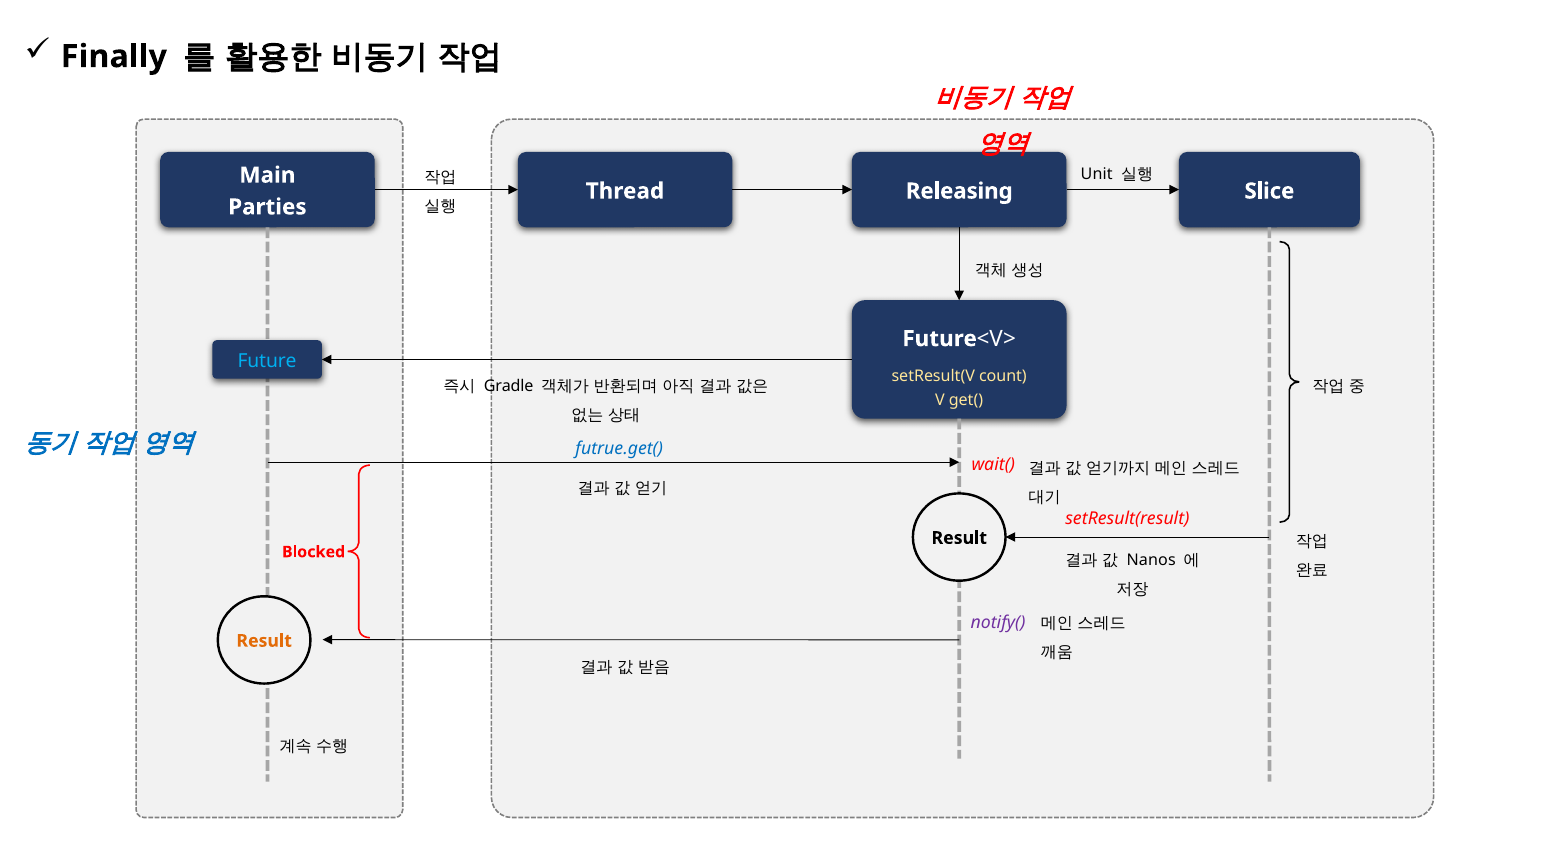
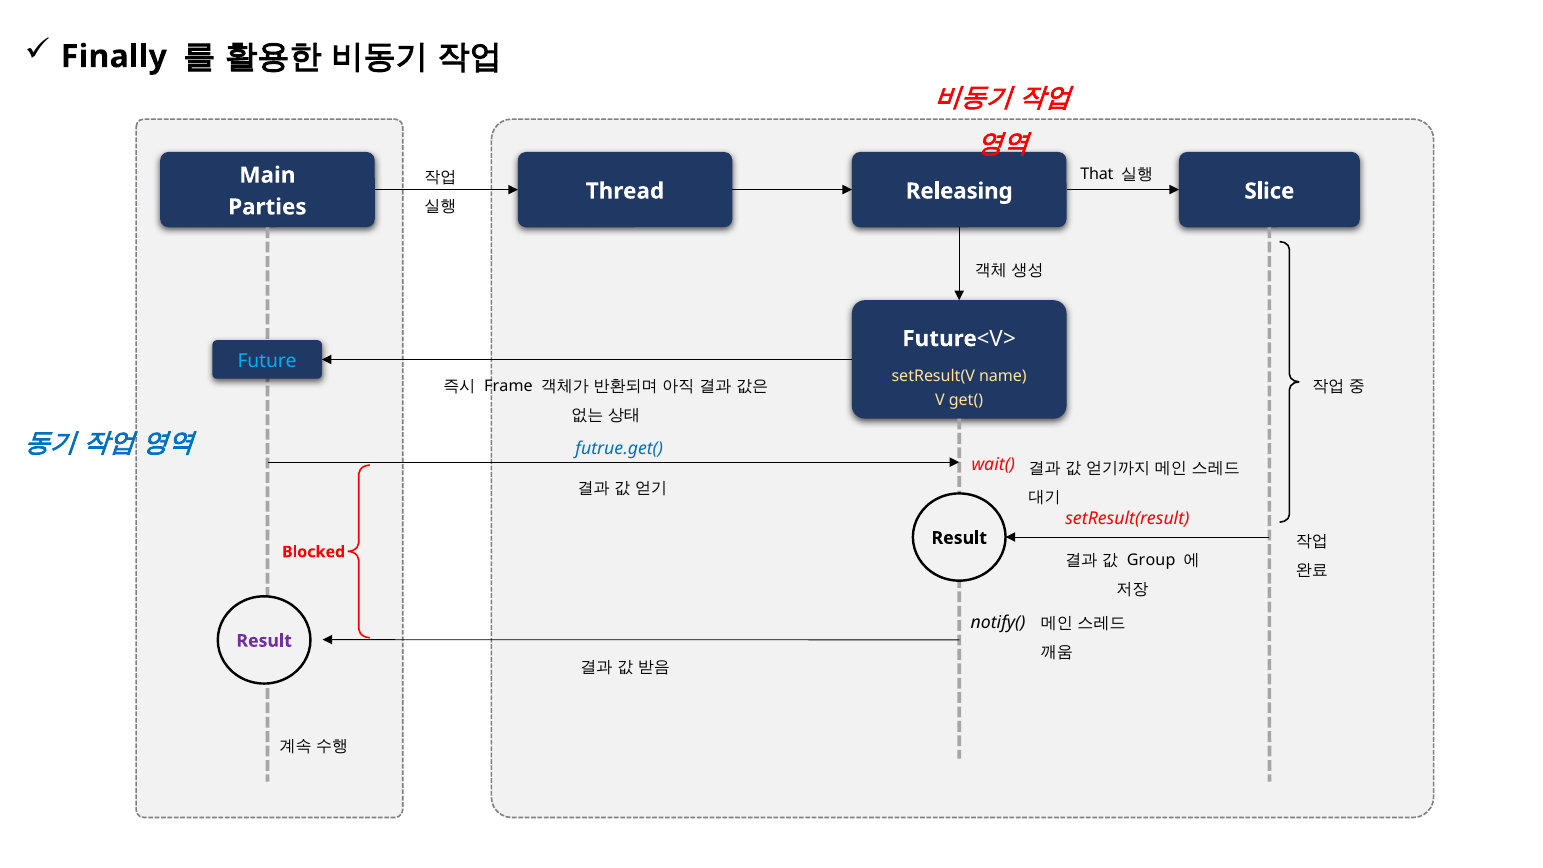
Unit: Unit -> That (1097, 175)
count: count -> name (1003, 376)
Gradle: Gradle -> Frame (508, 386)
Nanos: Nanos -> Group (1151, 560)
notify( colour: purple -> black (998, 622)
Result colour: orange -> purple (264, 641)
